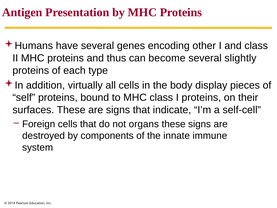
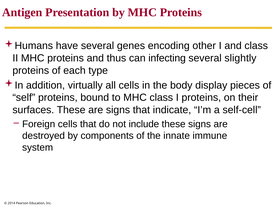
become: become -> infecting (167, 58)
organs: organs -> include (144, 124)
